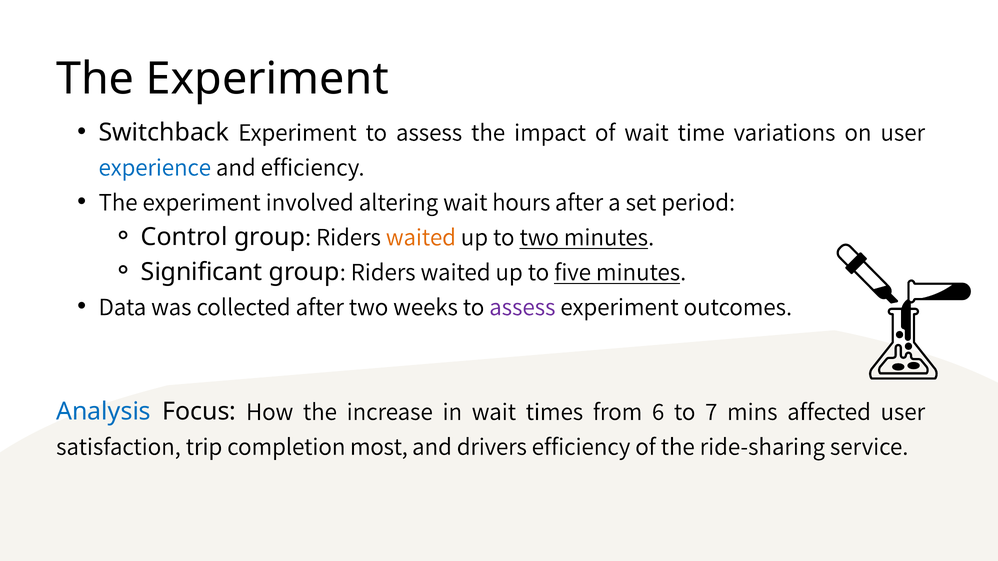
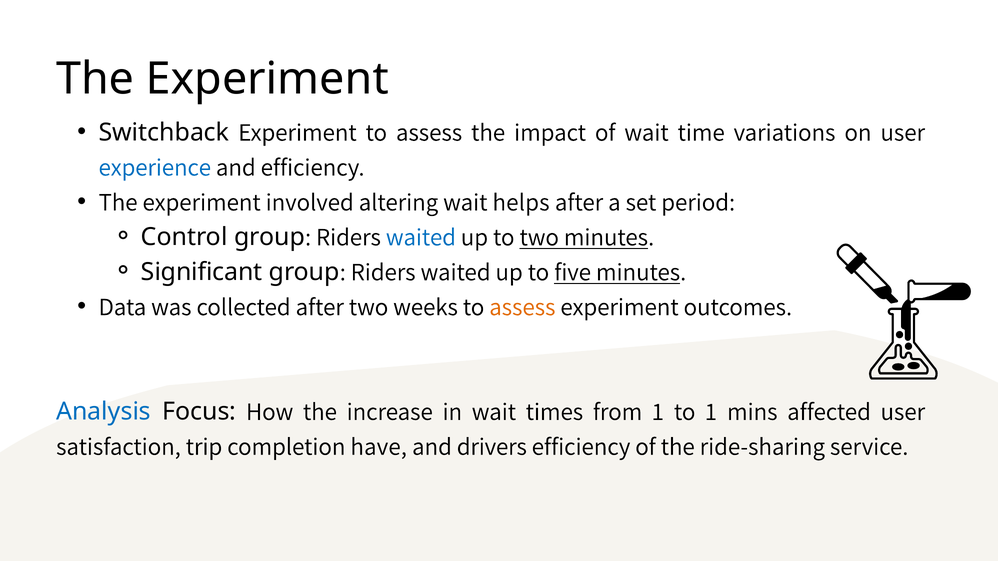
hours: hours -> helps (521, 202)
waited colour: orange -> blue (421, 237)
assess colour: purple -> orange (522, 307)
from 6: 6 -> 1 (658, 412)
to 7: 7 -> 1 (711, 412)
most: most -> have (379, 447)
